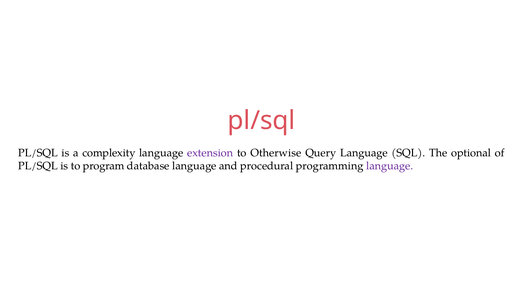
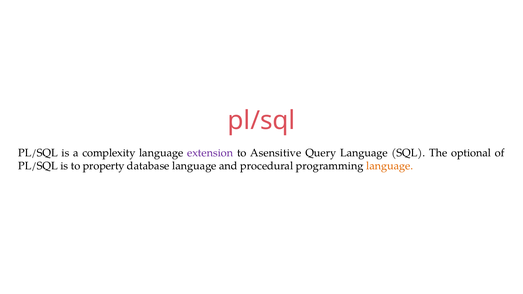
Otherwise: Otherwise -> Asensitive (276, 153)
program: program -> property (104, 166)
language colour: purple -> orange (390, 166)
